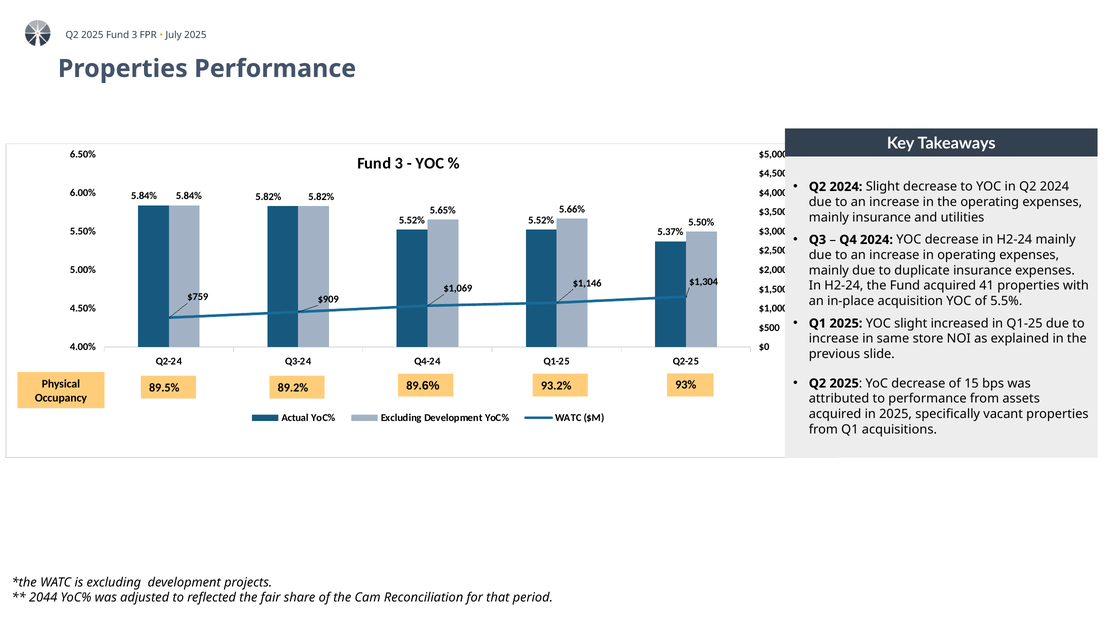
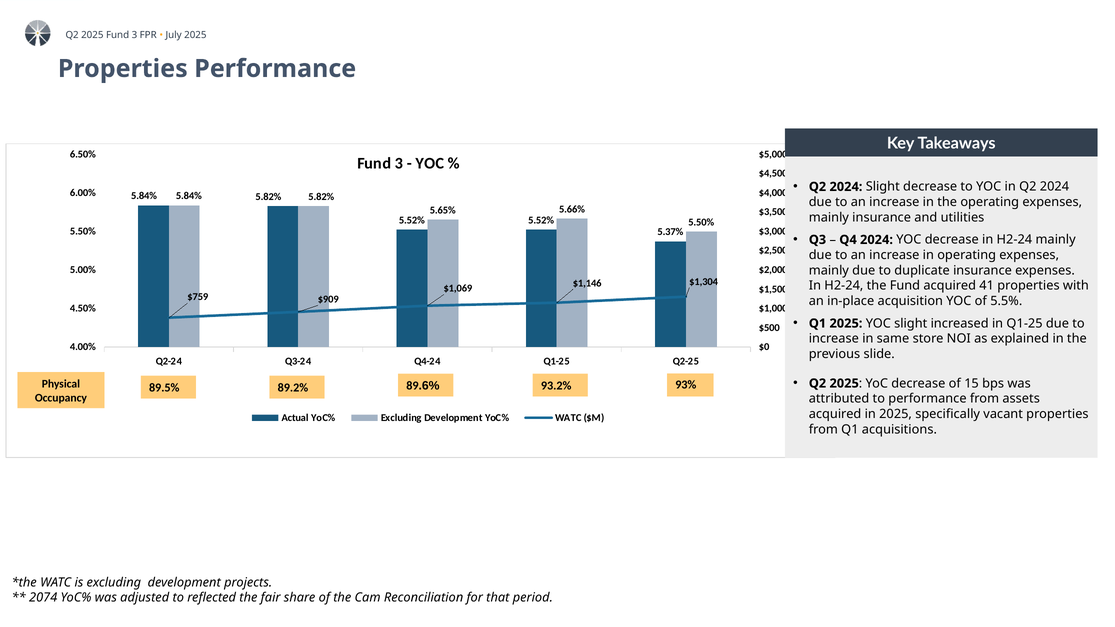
2044: 2044 -> 2074 (43, 598)
